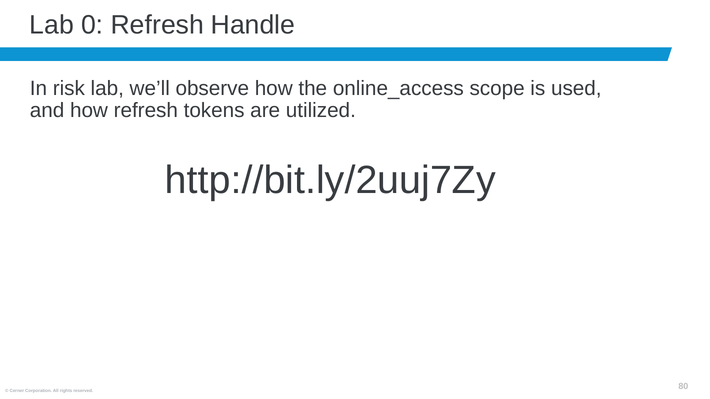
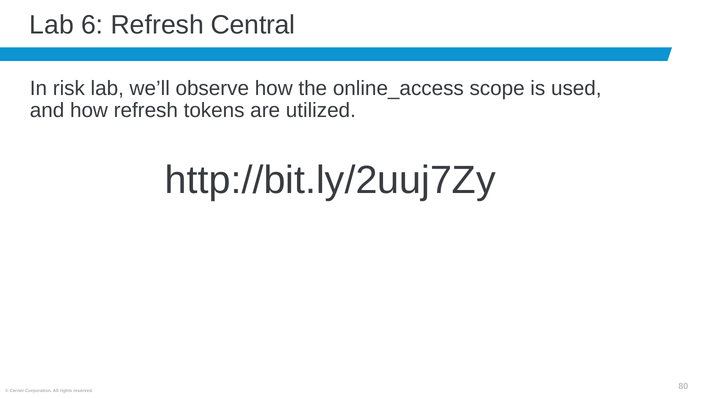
0: 0 -> 6 (92, 25)
Handle: Handle -> Central (253, 25)
